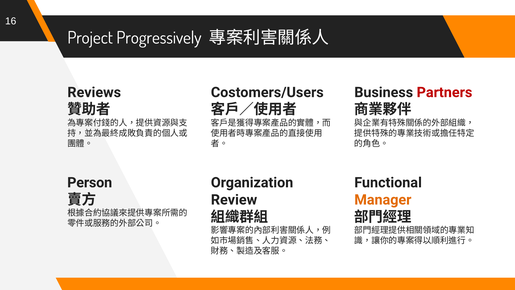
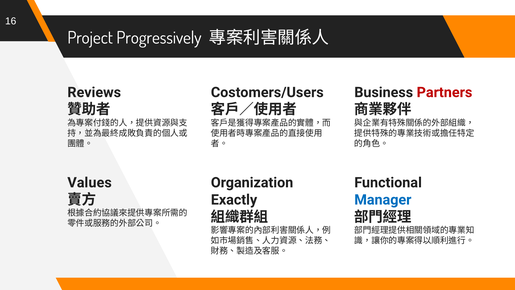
Person: Person -> Values (90, 182)
Review: Review -> Exactly (234, 200)
Manager colour: orange -> blue (383, 200)
